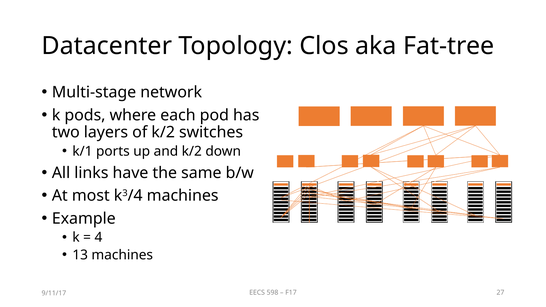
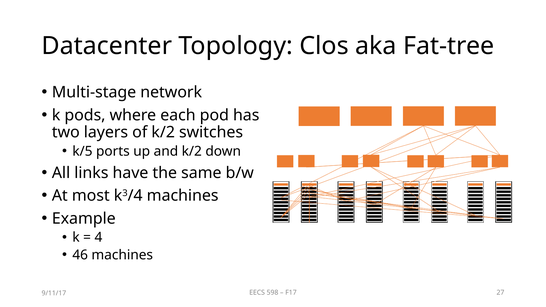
k/1: k/1 -> k/5 (82, 151)
13: 13 -> 46 (80, 255)
